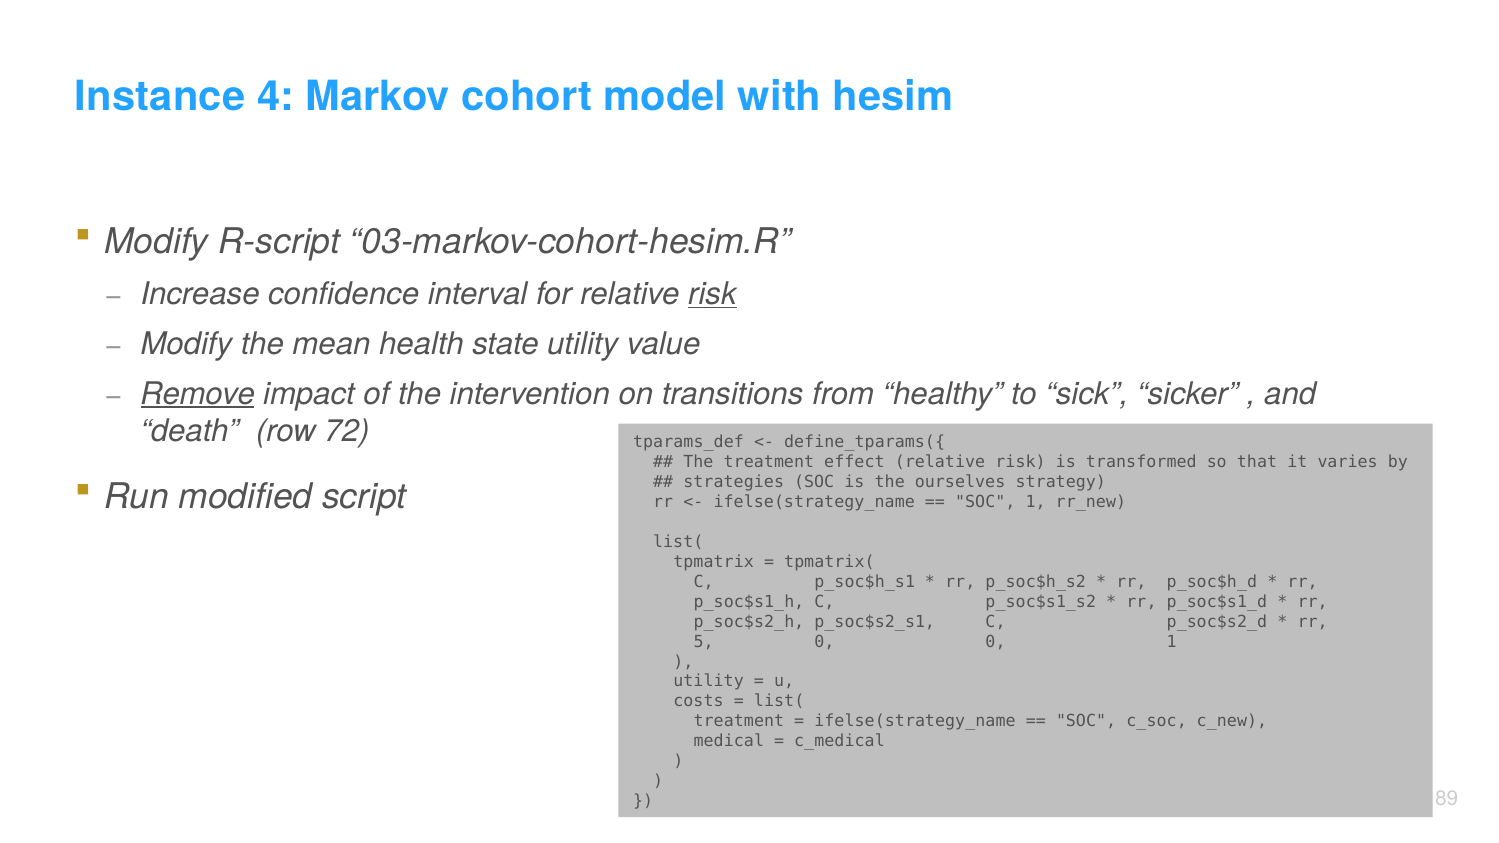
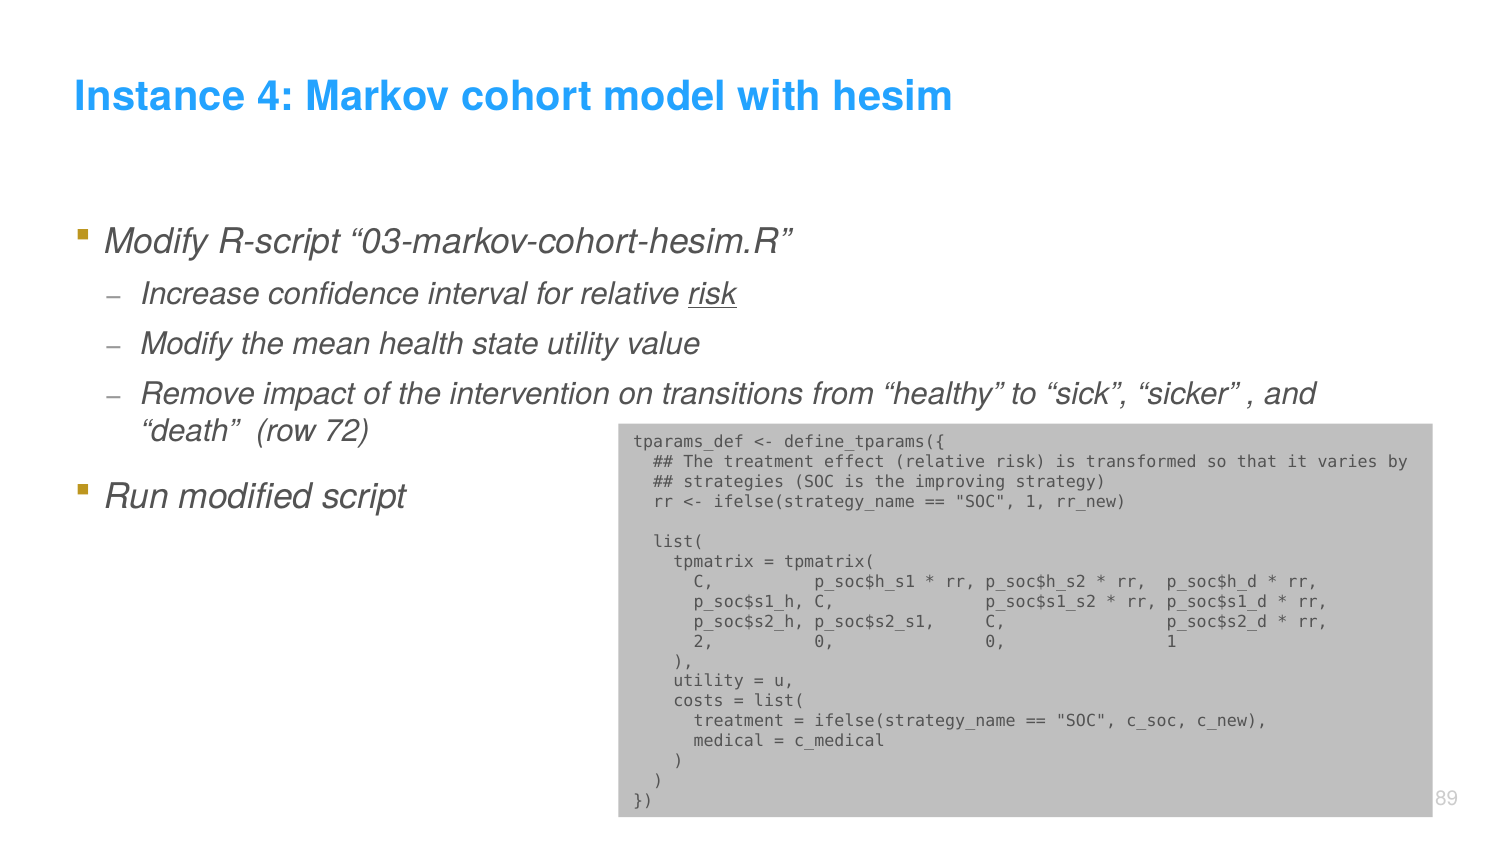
Remove underline: present -> none (198, 394)
ourselves: ourselves -> improving (960, 482)
5: 5 -> 2 (704, 642)
